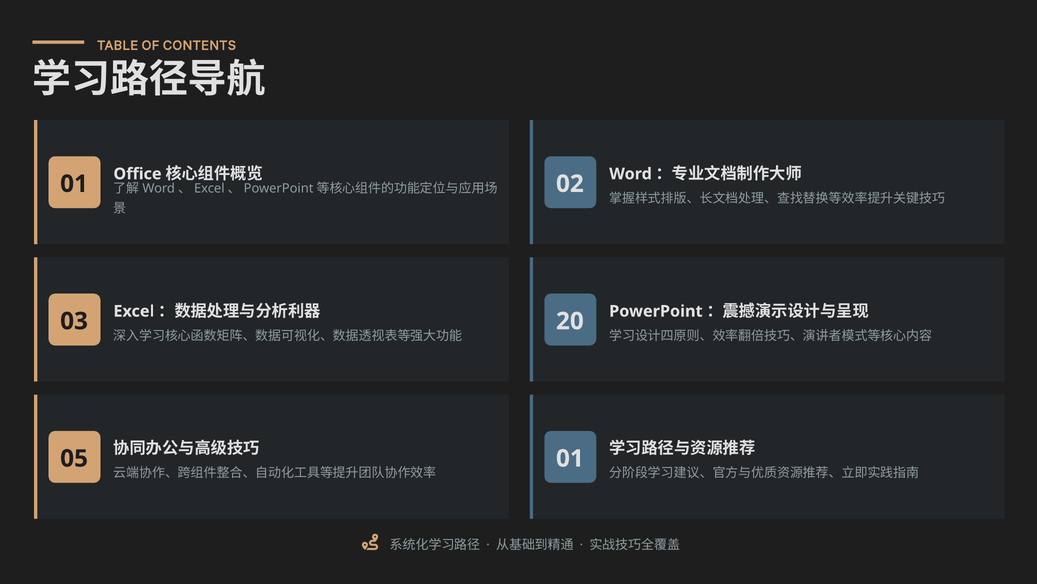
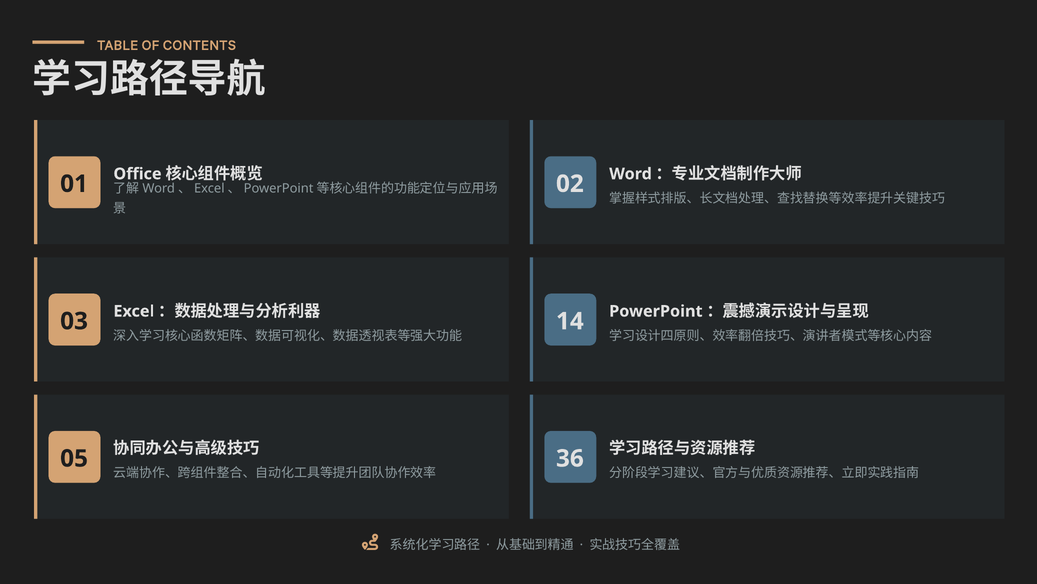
20: 20 -> 14 (570, 321)
01: 01 -> 36 (570, 458)
